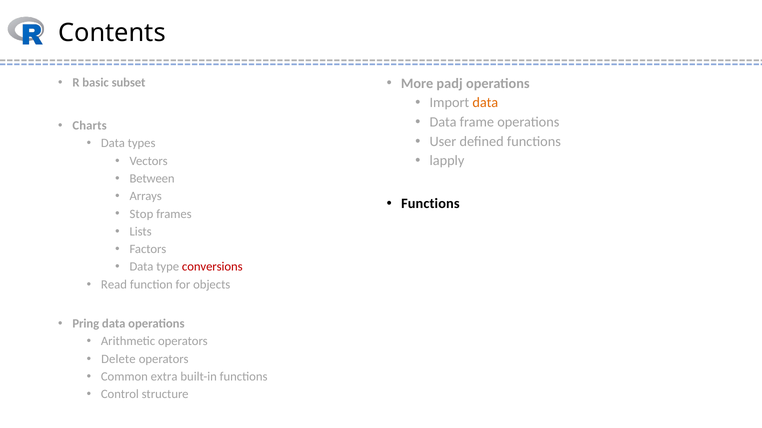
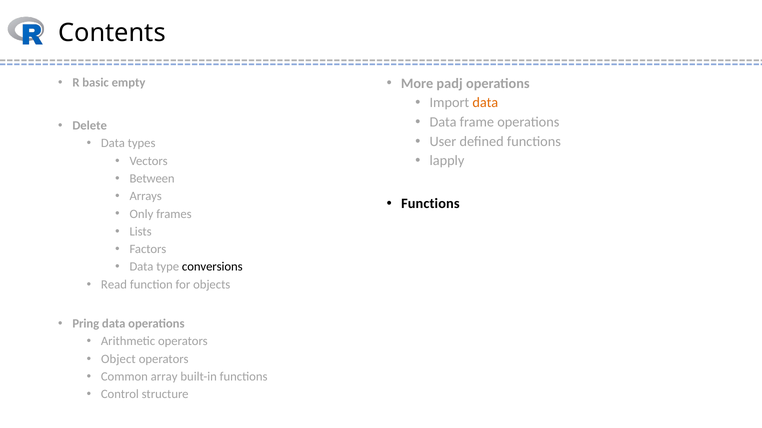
subset: subset -> empty (129, 83)
Charts: Charts -> Delete (90, 126)
Stop: Stop -> Only (141, 214)
conversions colour: red -> black (212, 267)
Delete: Delete -> Object (118, 359)
extra: extra -> array (164, 377)
